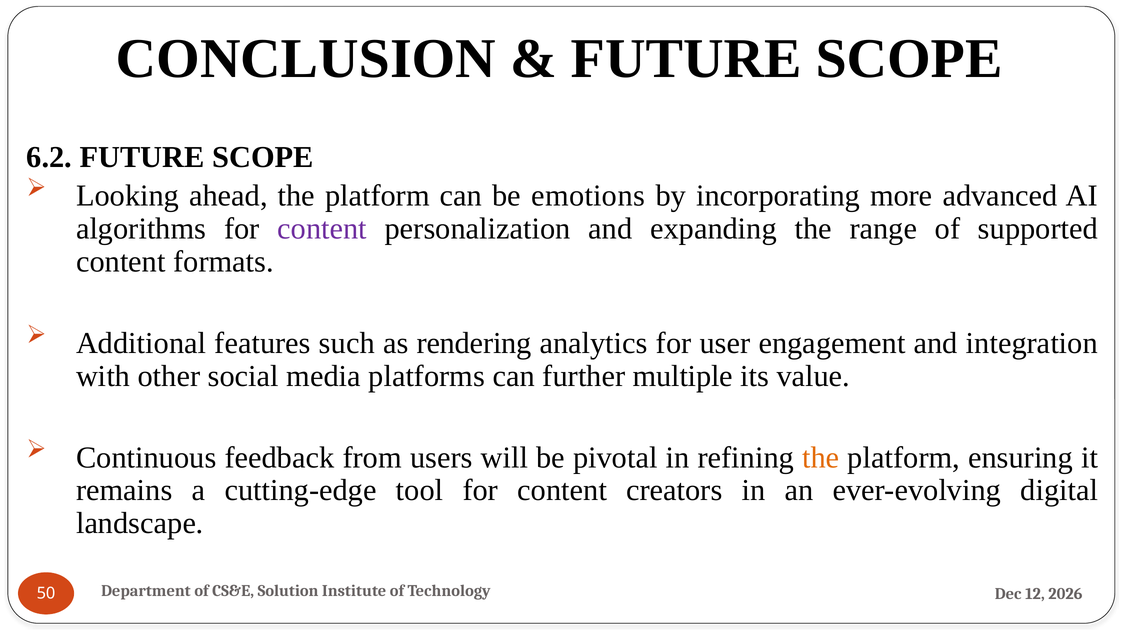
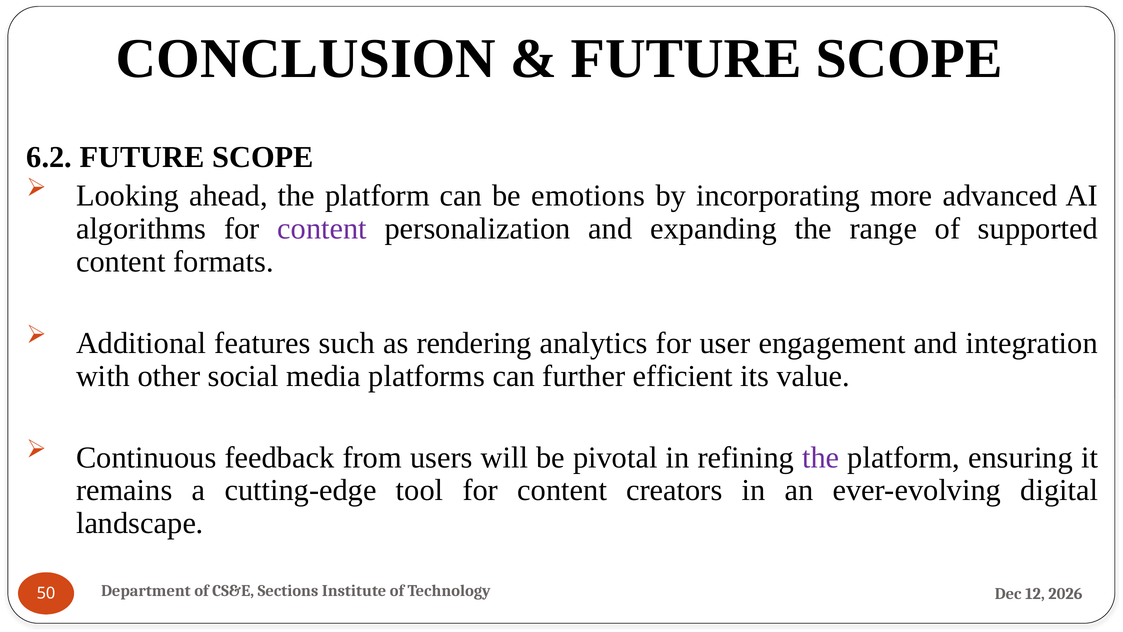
multiple: multiple -> efficient (683, 376)
the colour: orange -> purple (821, 457)
Solution: Solution -> Sections (288, 591)
